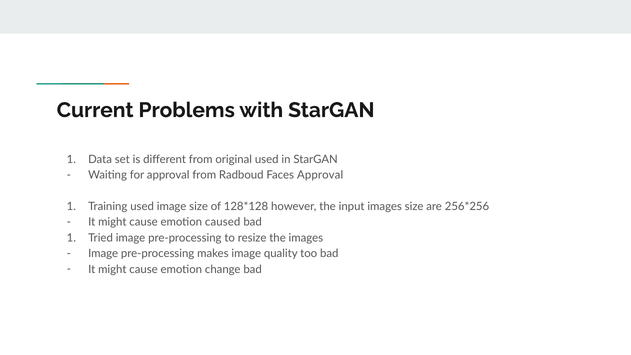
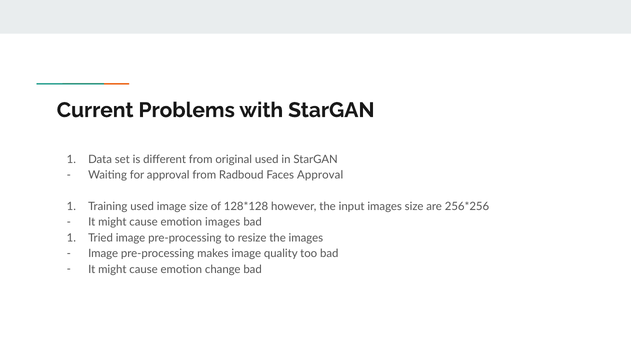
emotion caused: caused -> images (223, 222)
